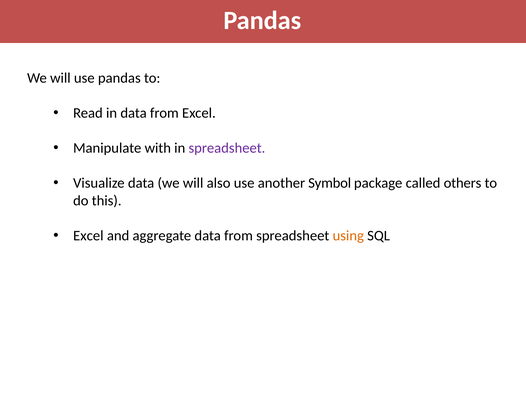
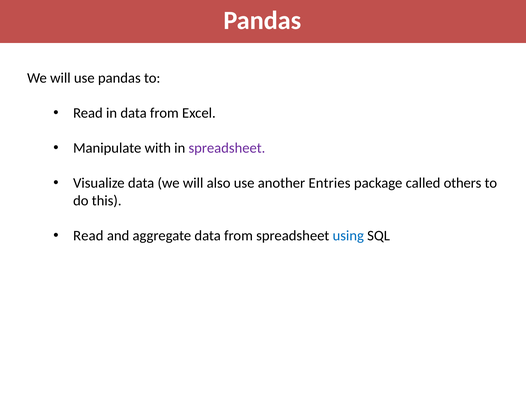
Symbol: Symbol -> Entries (330, 183)
Excel: Excel -> Read (88, 236)
using colour: orange -> blue (348, 236)
